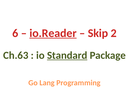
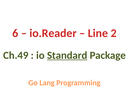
io.Reader underline: present -> none (53, 33)
Skip: Skip -> Line (98, 33)
Ch.63: Ch.63 -> Ch.49 (16, 56)
